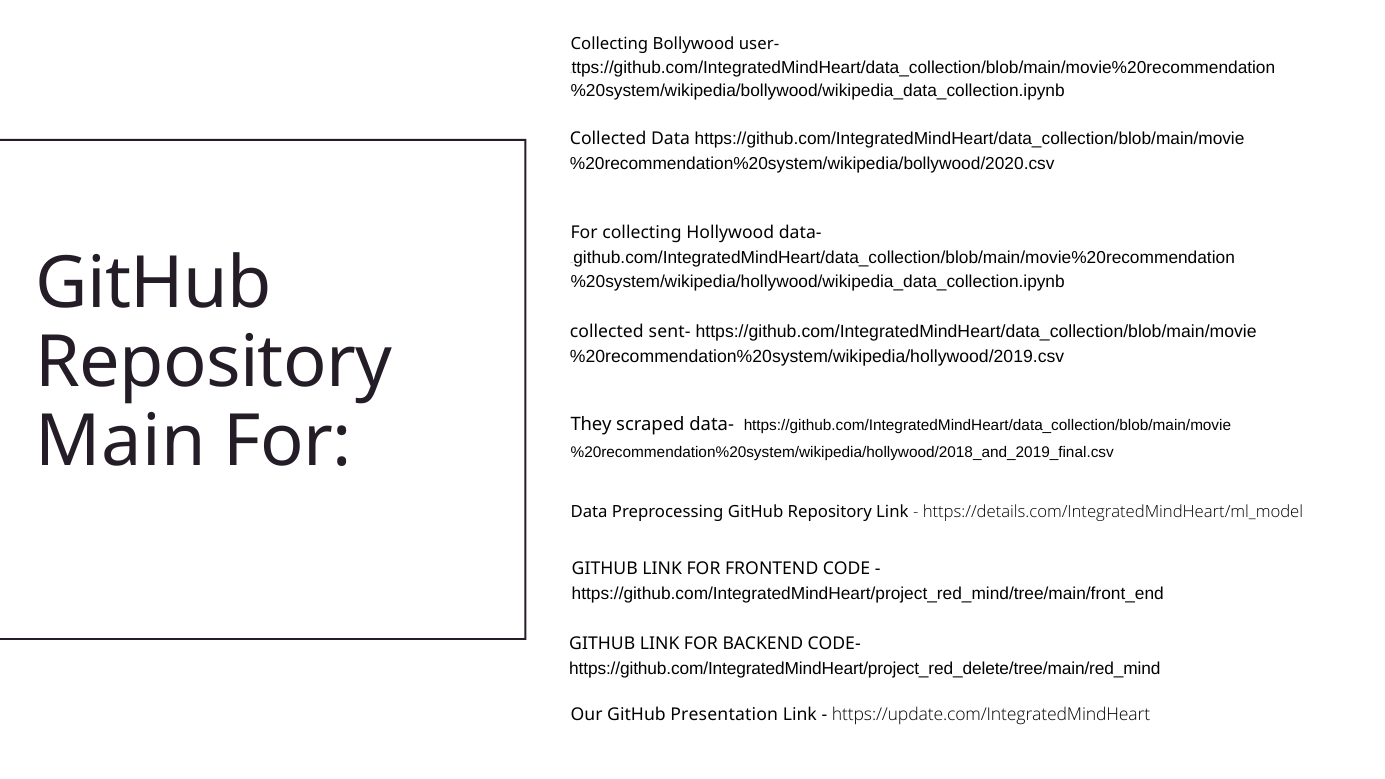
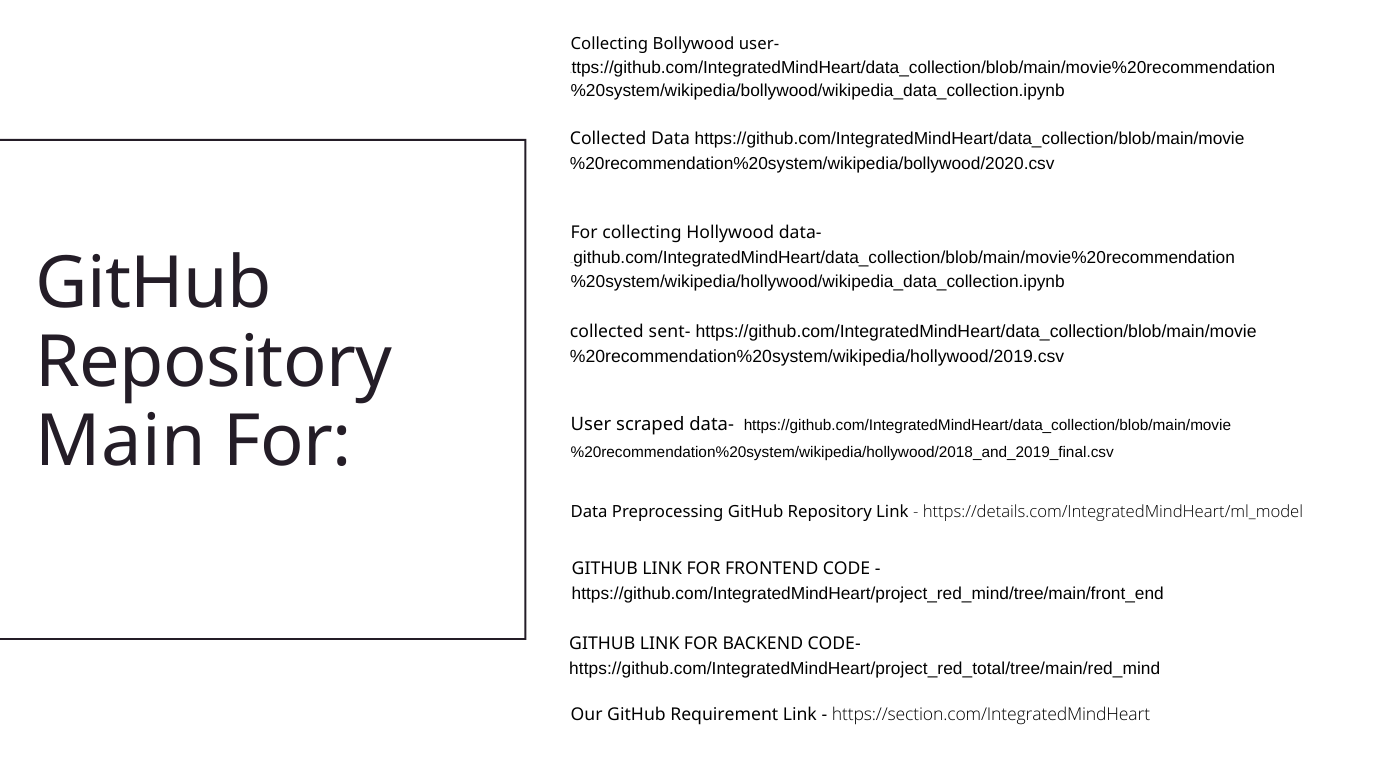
They: They -> User (591, 424)
https://github.com/IntegratedMindHeart/project_red_delete/tree/main/red_mind: https://github.com/IntegratedMindHeart/project_red_delete/tree/main/red_mind -> https://github.com/IntegratedMindHeart/project_red_total/tree/main/red_mind (865, 669)
Presentation: Presentation -> Requirement (724, 714)
https://update.com/IntegratedMindHeart: https://update.com/IntegratedMindHeart -> https://section.com/IntegratedMindHeart (991, 714)
